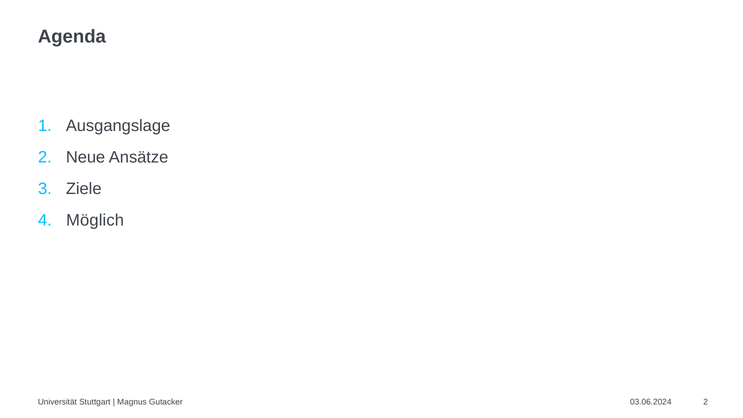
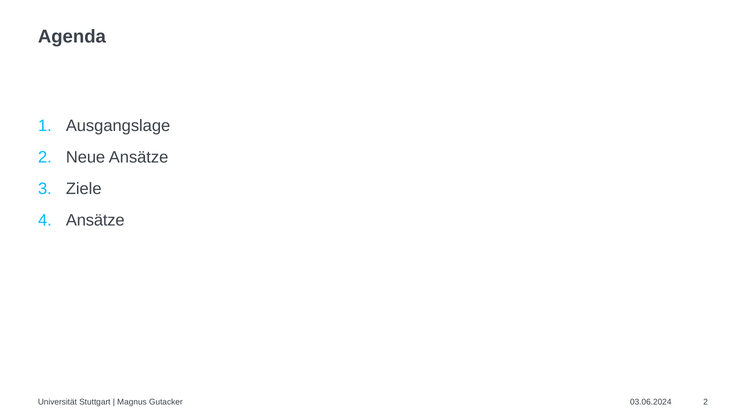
Möglich: Möglich -> Ansätze (95, 220)
